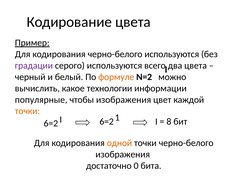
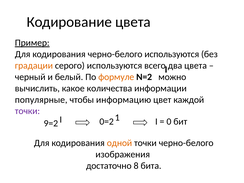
градации colour: purple -> orange (34, 65)
технологии: технологии -> количества (109, 88)
чтобы изображения: изображения -> информацию (124, 100)
точки colour: orange -> purple (27, 111)
6=2: 6=2 -> 9=2 (51, 123)
6=2: 6=2 -> 0=2 (107, 122)
8: 8 -> 0 (169, 122)
0: 0 -> 8 (136, 166)
